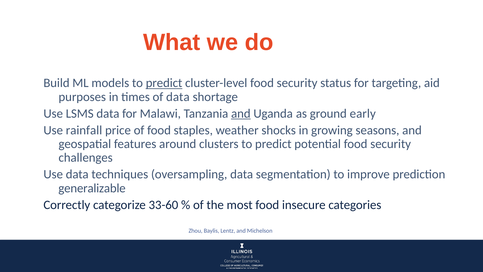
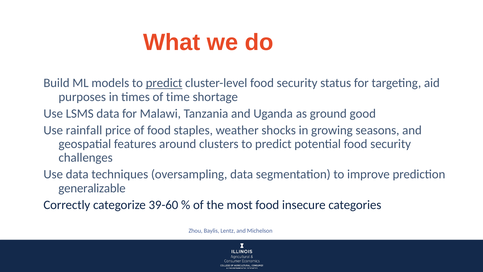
of data: data -> time (178, 97)
and underline: present -> none (241, 113)
early: early -> good (363, 113)
33-60: 33-60 -> 39-60 (163, 205)
